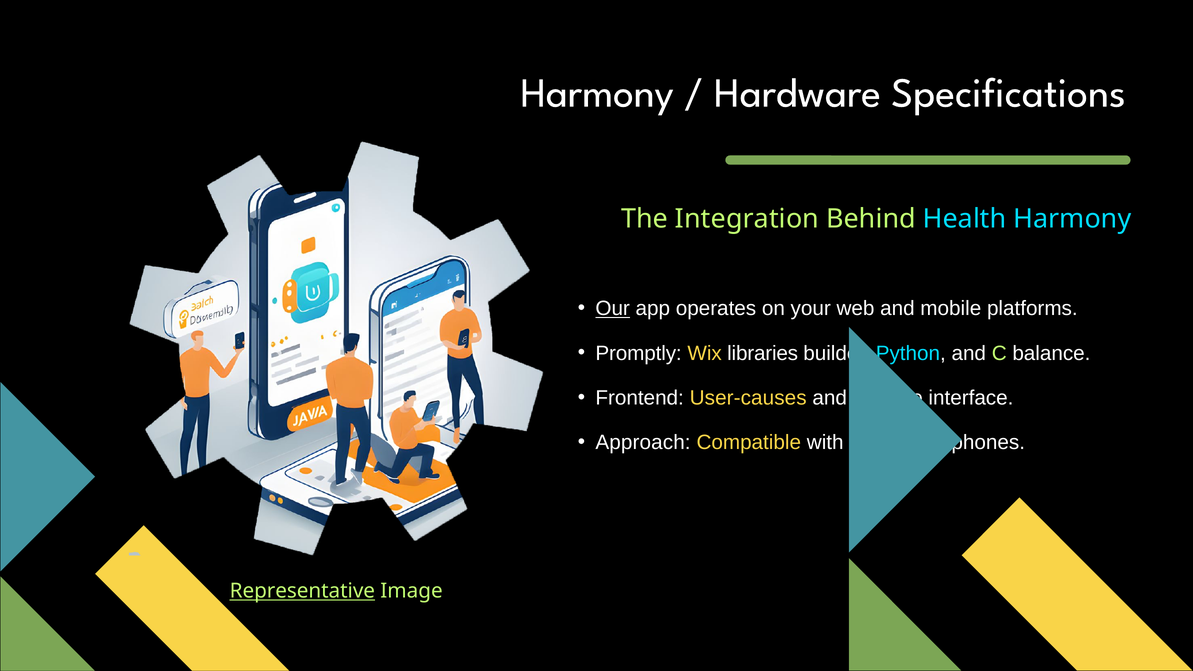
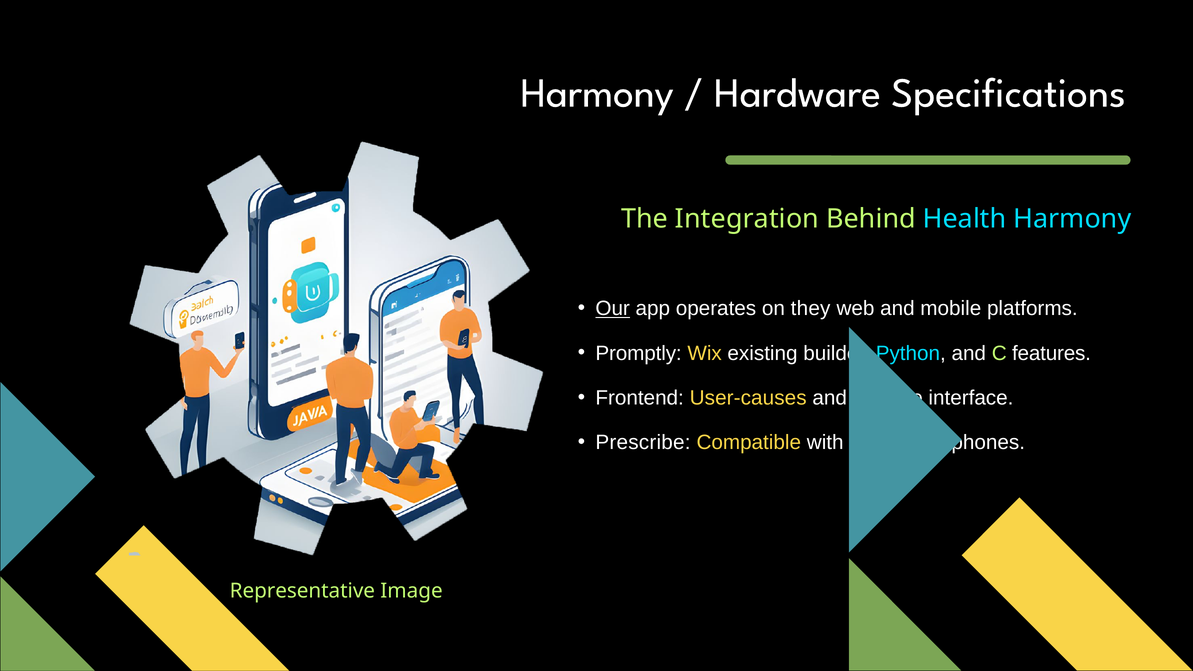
your: your -> they (811, 309)
libraries: libraries -> existing (763, 353)
balance: balance -> features (1052, 353)
Approach: Approach -> Prescribe (643, 443)
Representative underline: present -> none (302, 591)
